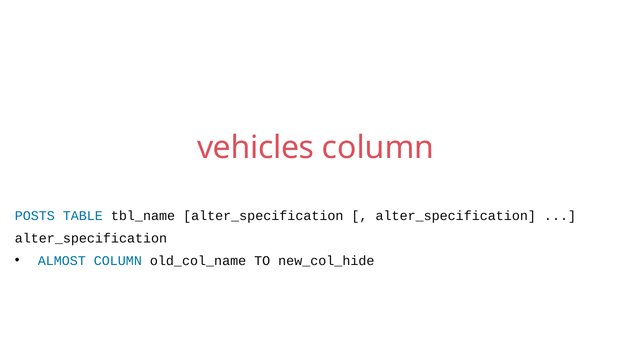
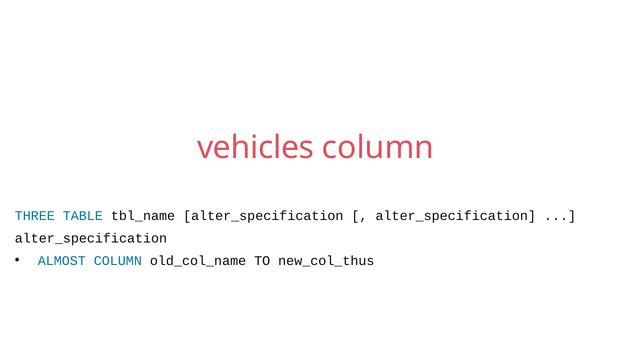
POSTS: POSTS -> THREE (35, 216)
new_col_hide: new_col_hide -> new_col_thus (326, 261)
